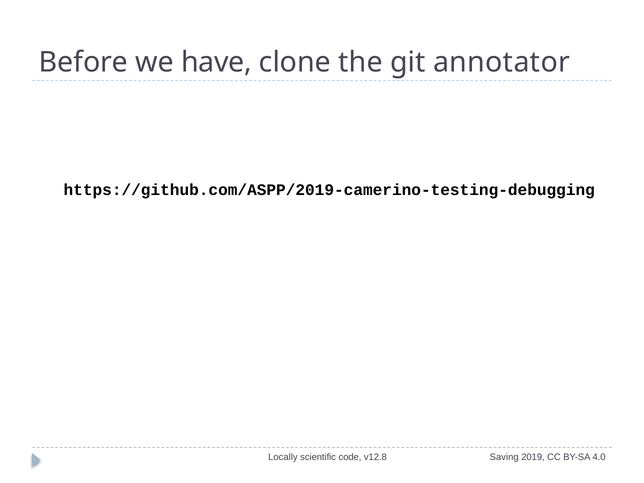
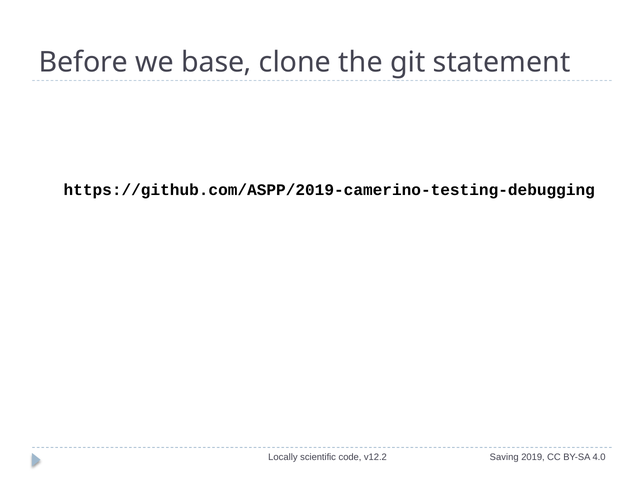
have: have -> base (216, 62)
annotator: annotator -> statement (502, 62)
v12.8: v12.8 -> v12.2 (375, 457)
